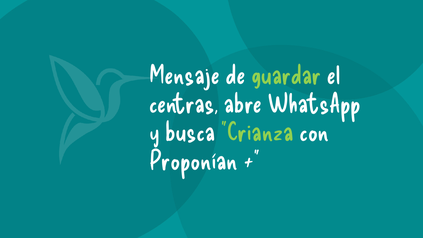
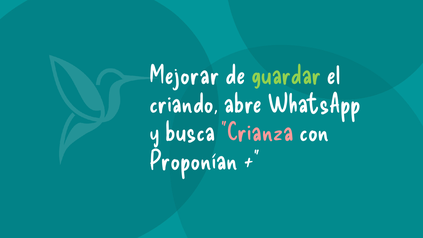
Mensaje: Mensaje -> Mejorar (184, 75)
centras: centras -> criando (184, 104)
Crianza colour: light green -> pink (257, 133)
